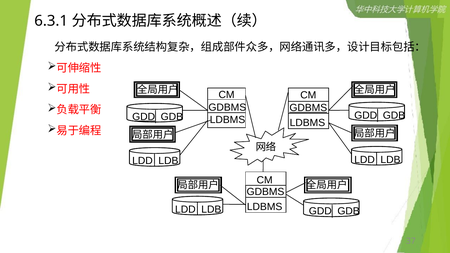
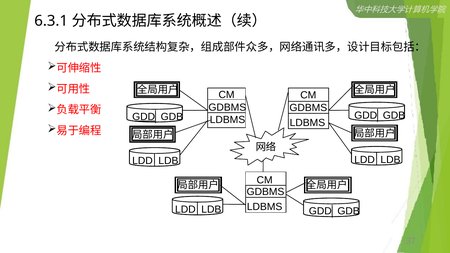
GDBMS underline: present -> none (308, 108)
